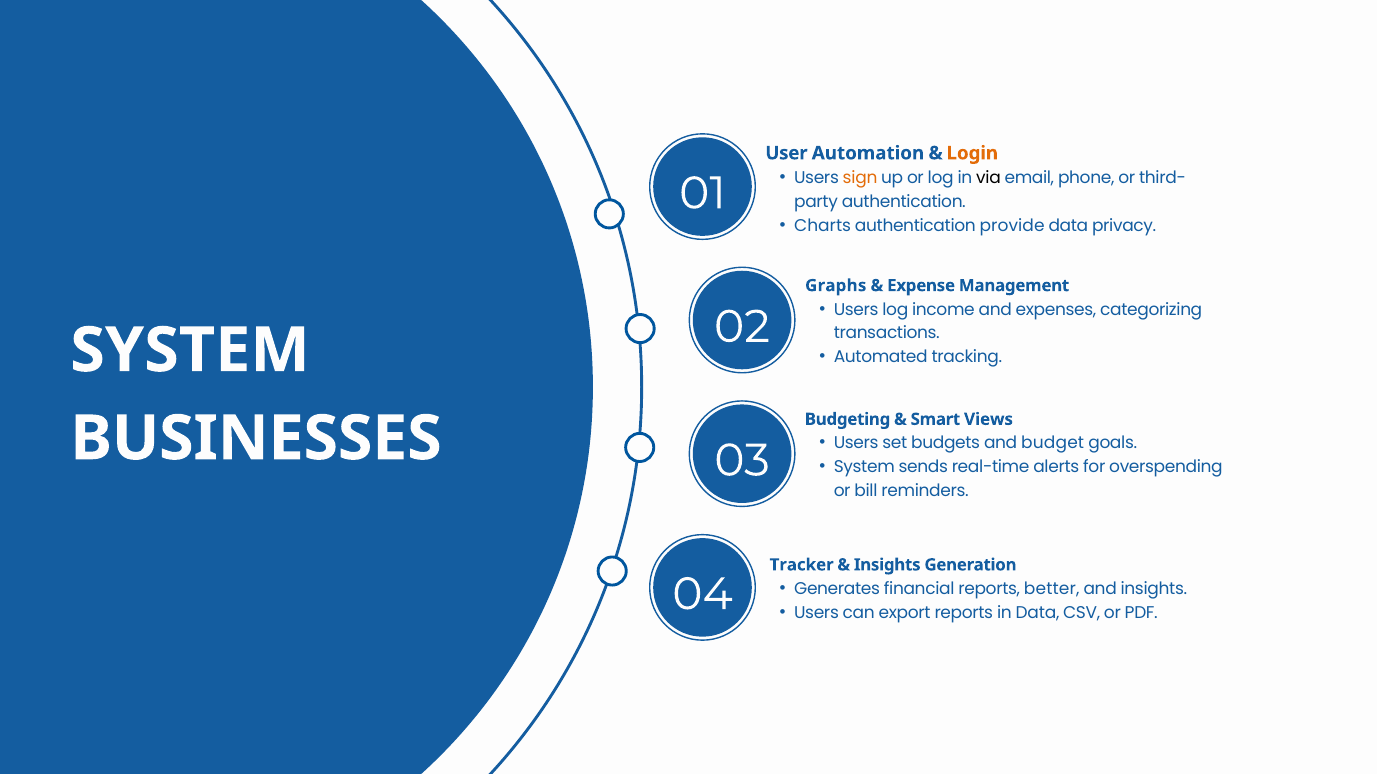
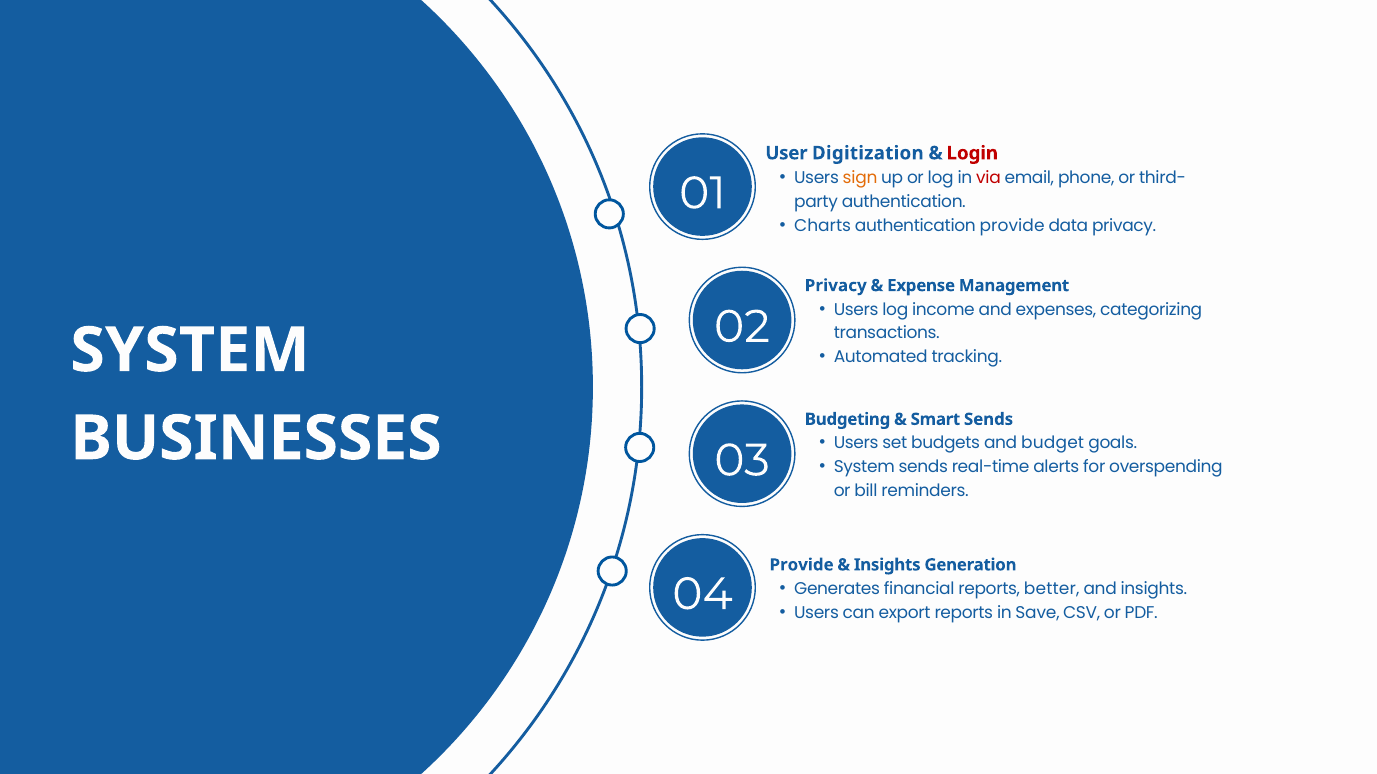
Automation: Automation -> Digitization (868, 153)
Login colour: orange -> red (972, 153)
via colour: black -> red (988, 178)
Graphs: Graphs -> Privacy (836, 286)
Smart Views: Views -> Sends (989, 420)
Tracker: Tracker -> Provide (802, 565)
in Data: Data -> Save (1038, 613)
